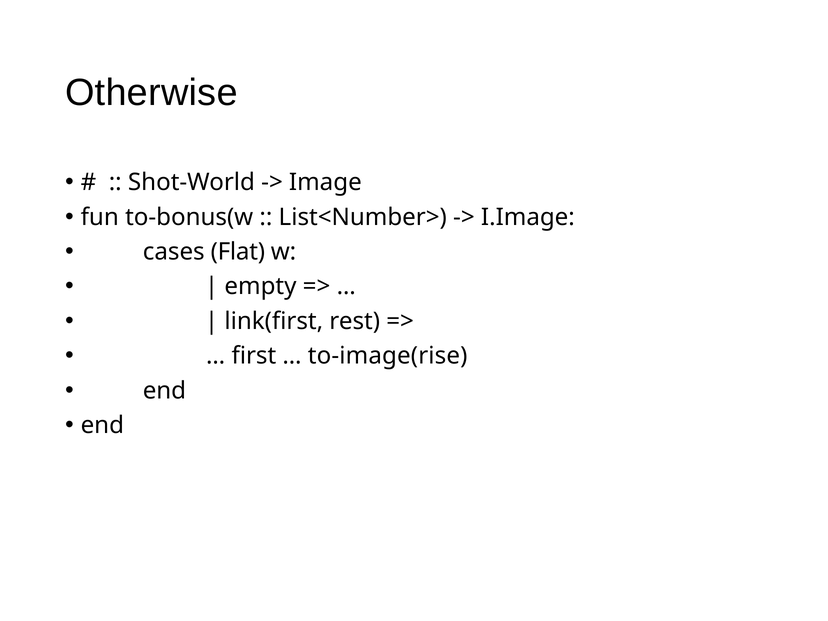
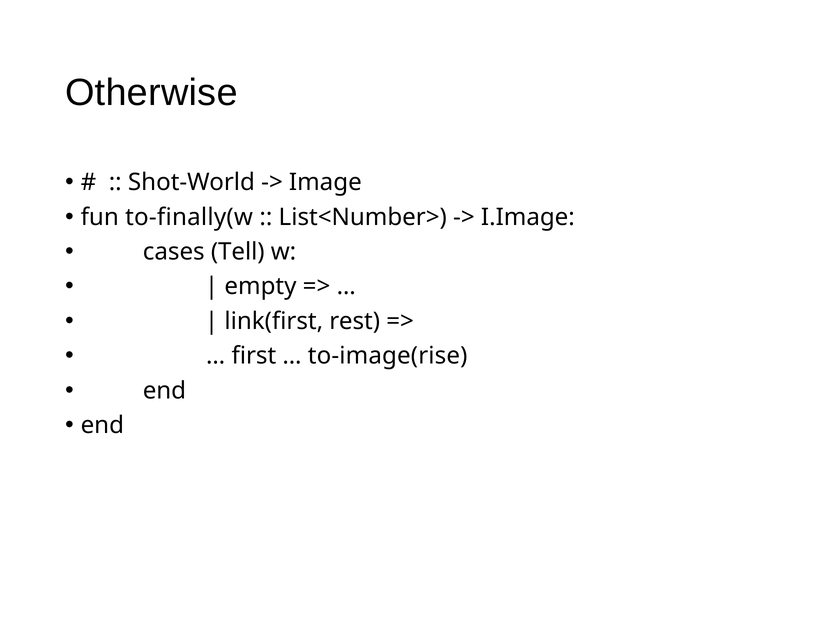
to-bonus(w: to-bonus(w -> to-finally(w (189, 217)
Flat: Flat -> Tell (238, 252)
